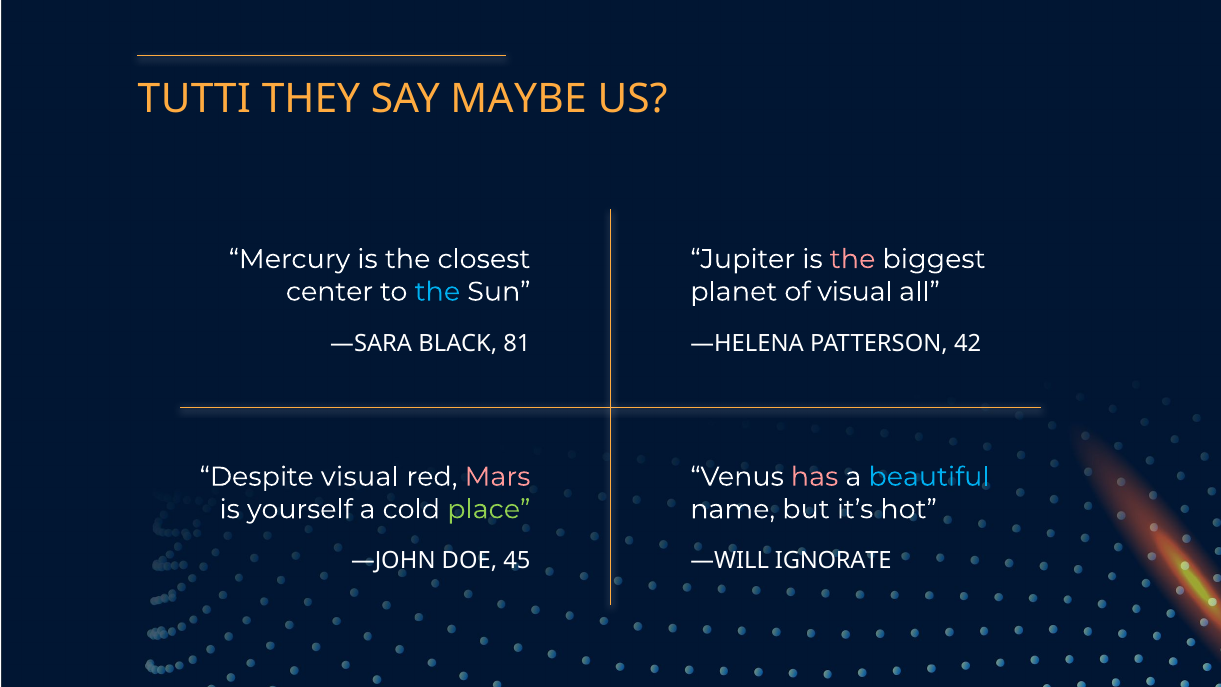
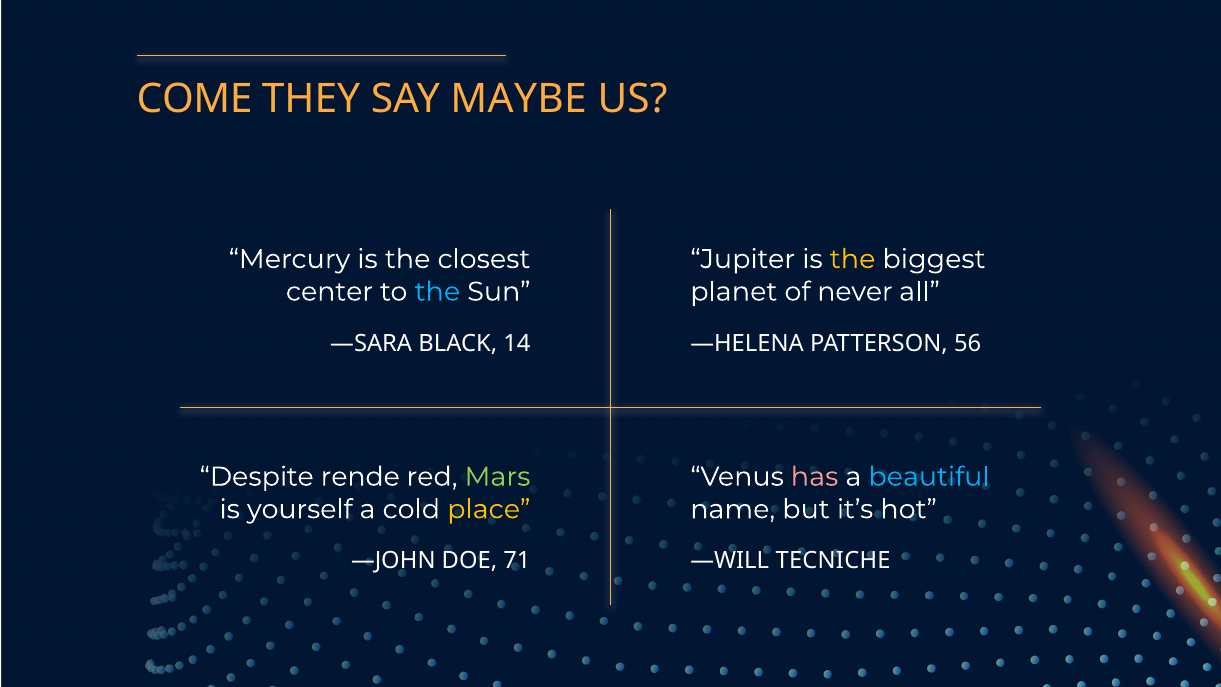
TUTTI: TUTTI -> COME (195, 99)
the colour: pink -> yellow (853, 259)
of visual: visual -> never (855, 292)
81: 81 -> 14 (517, 343)
42: 42 -> 56 (968, 343)
Despite visual: visual -> rende (360, 477)
Mars colour: pink -> light green (497, 477)
place colour: light green -> yellow (489, 509)
45: 45 -> 71 (517, 561)
IGNORATE: IGNORATE -> TECNICHE (833, 561)
